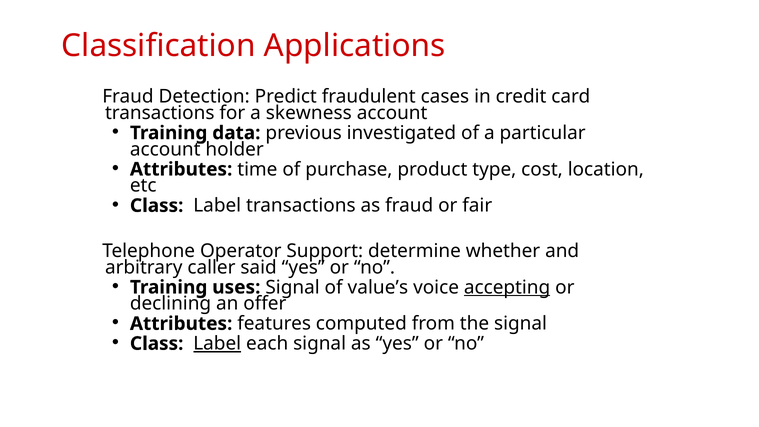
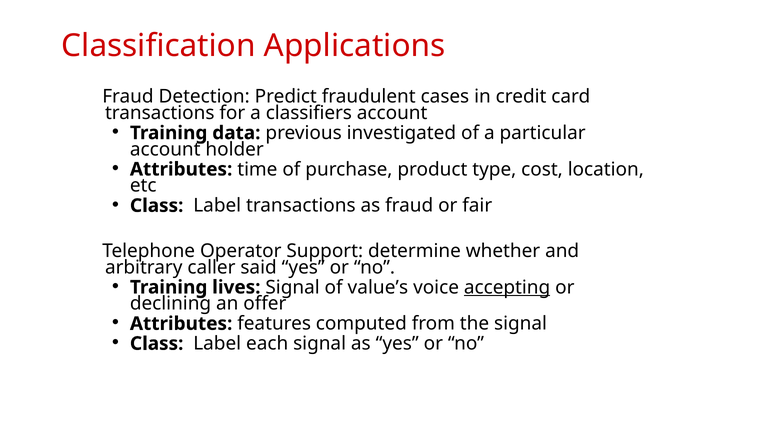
skewness: skewness -> classifiers (309, 113)
uses: uses -> lives (236, 287)
Label underline: present -> none (217, 344)
